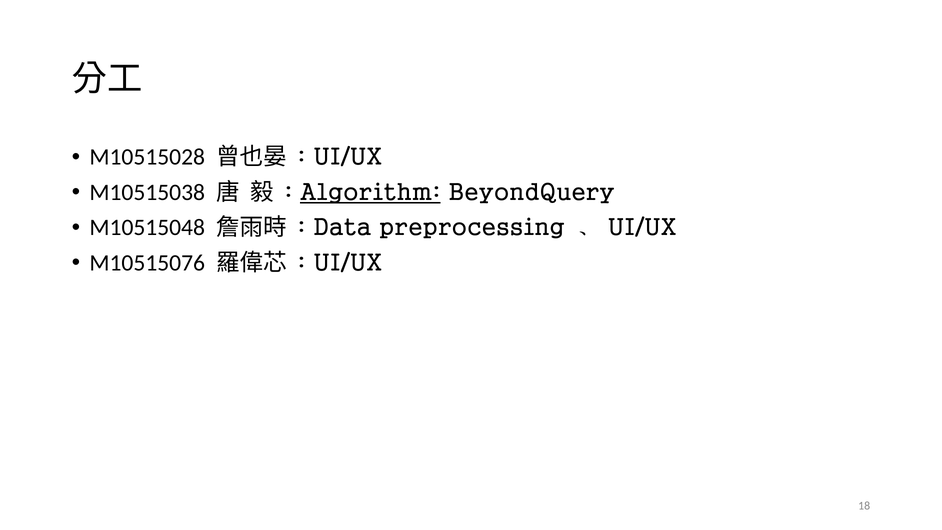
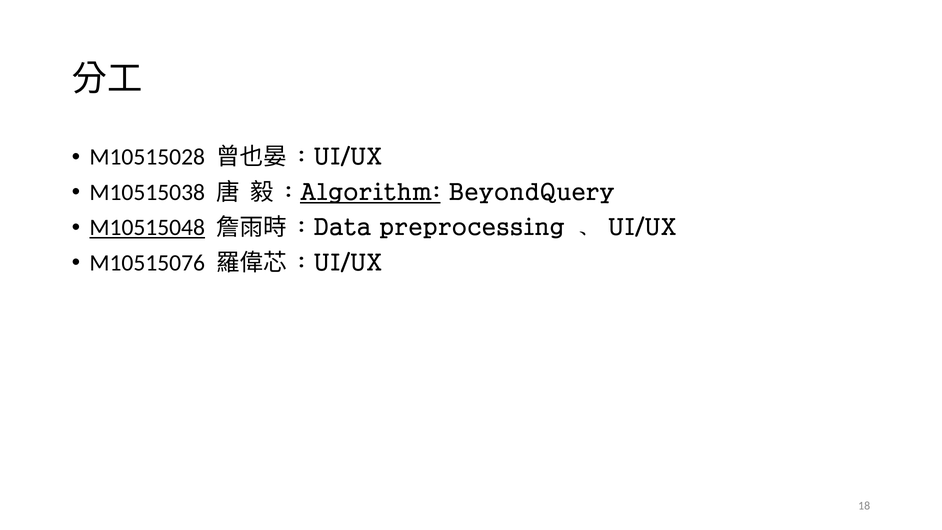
M10515048 underline: none -> present (147, 228)
